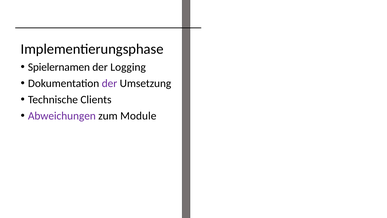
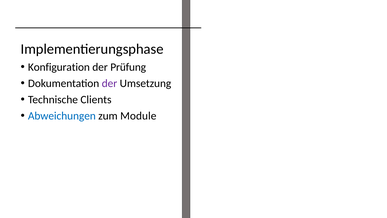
Spielernamen: Spielernamen -> Konfiguration (59, 67)
Logging: Logging -> Prüfung (128, 67)
Abweichungen colour: purple -> blue (62, 116)
